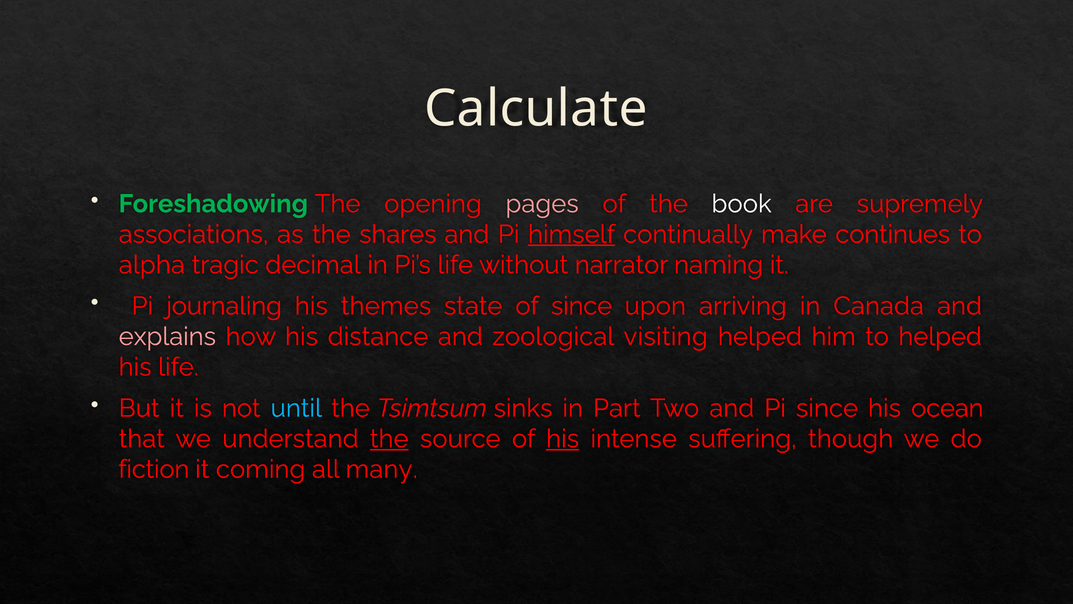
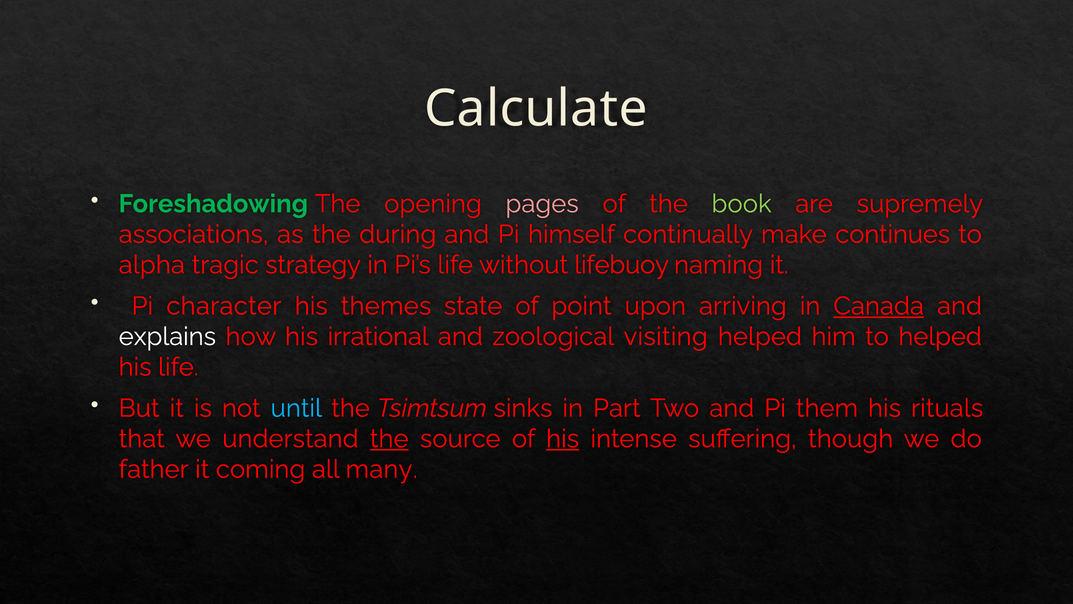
book colour: white -> light green (742, 204)
shares: shares -> during (398, 234)
himself underline: present -> none (572, 234)
decimal: decimal -> strategy (313, 265)
narrator: narrator -> lifebuoy (622, 265)
journaling: journaling -> character (224, 306)
of since: since -> point (581, 306)
Canada underline: none -> present (879, 306)
explains colour: pink -> white (167, 336)
distance: distance -> irrational (378, 336)
Pi since: since -> them (827, 408)
ocean: ocean -> rituals (947, 408)
fiction: fiction -> father (154, 469)
